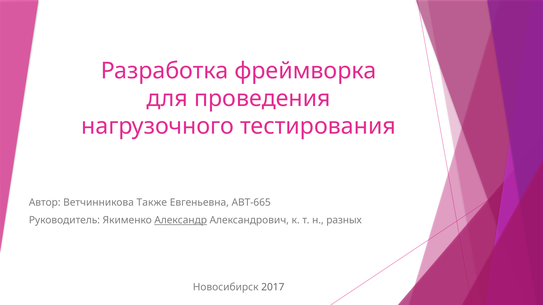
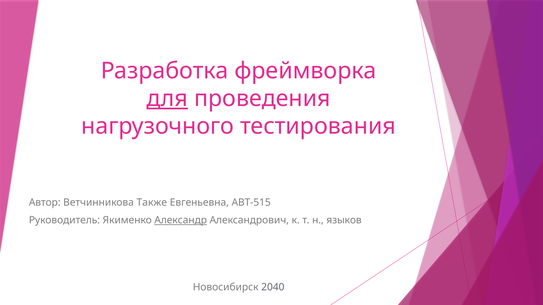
для underline: none -> present (167, 99)
АВТ-665: АВТ-665 -> АВТ-515 (251, 203)
разных: разных -> языков (344, 221)
2017: 2017 -> 2040 (273, 288)
